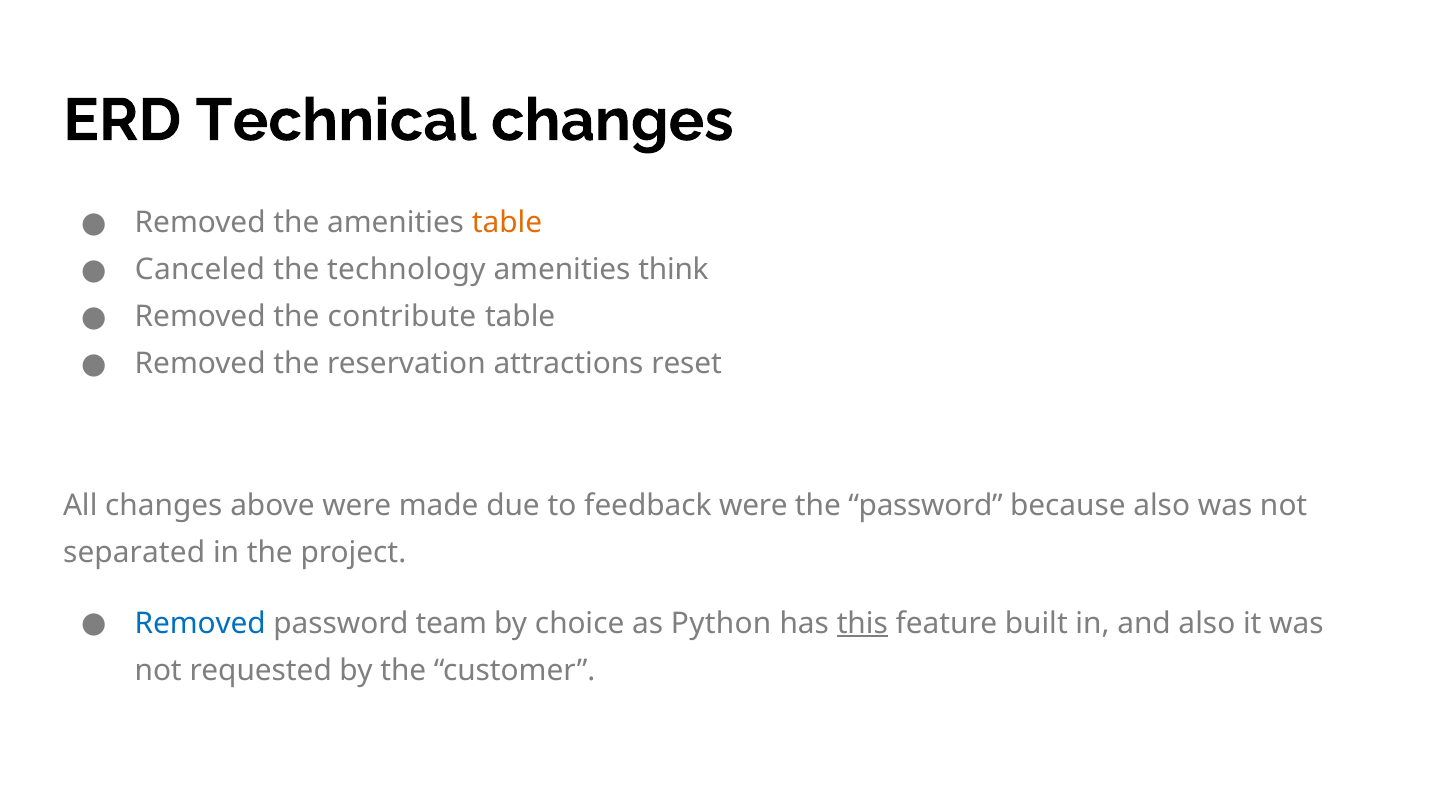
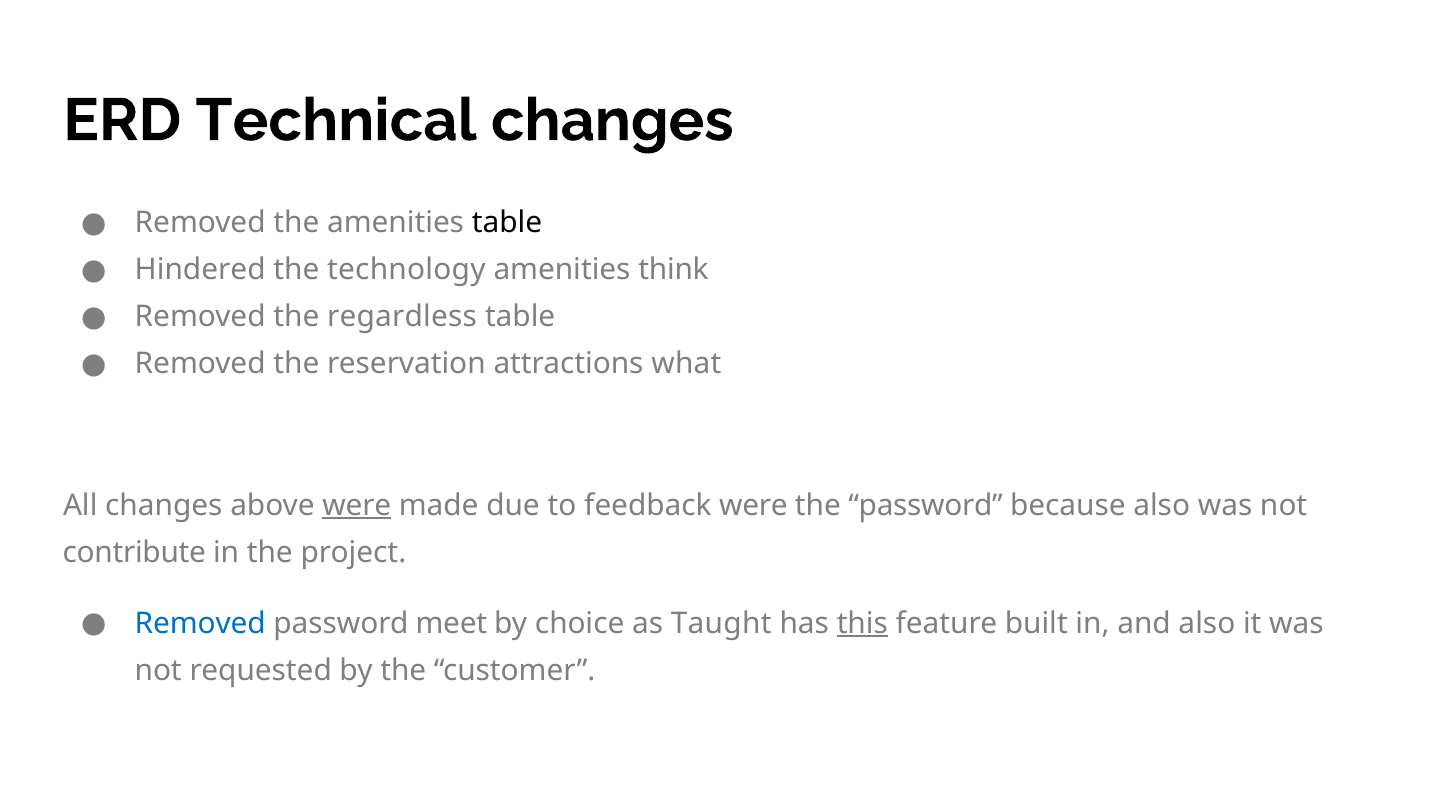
table colour: orange -> black (507, 223)
Canceled: Canceled -> Hindered (200, 270)
contribute: contribute -> regardless (402, 317)
reset: reset -> what (686, 364)
were underline: none -> present (357, 505)
separated: separated -> contribute (134, 552)
team: team -> meet (451, 623)
Python: Python -> Taught (721, 623)
